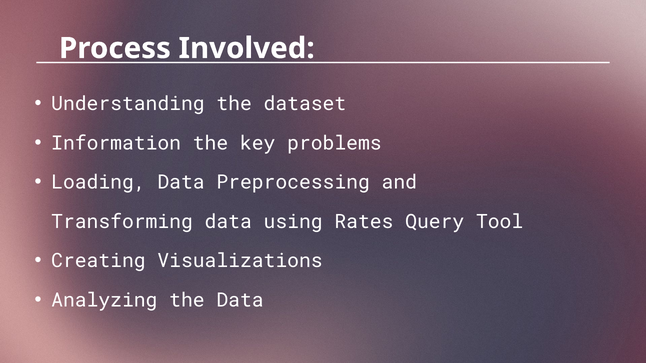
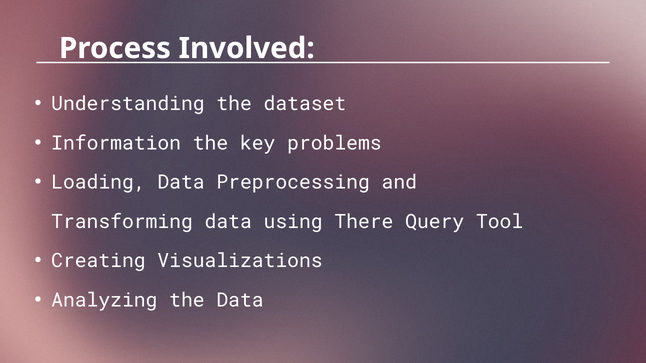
Rates: Rates -> There (364, 222)
